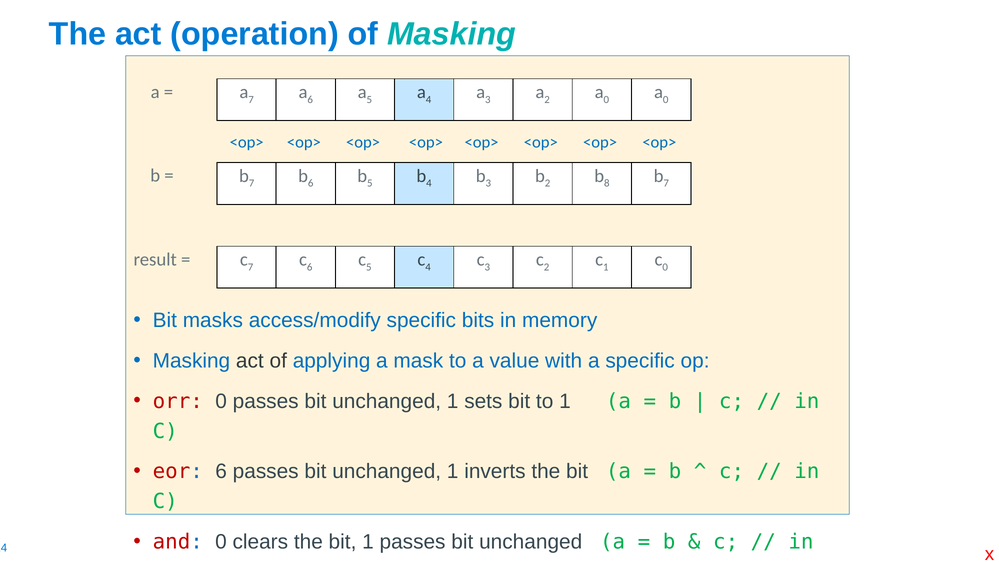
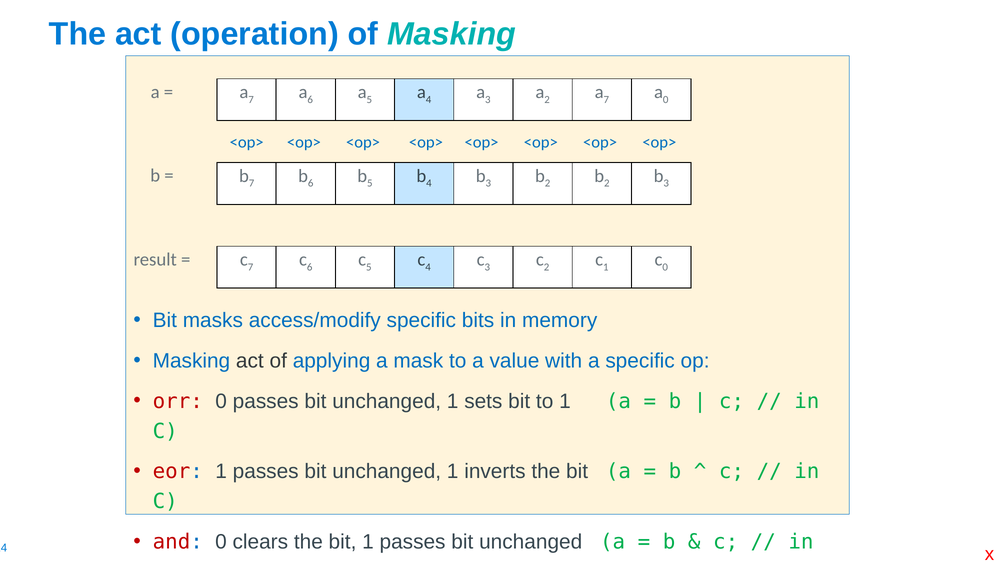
0: 0 -> 7 (606, 100)
8: 8 -> 2 (607, 183)
7: 7 -> 3 (666, 183)
eor 6: 6 -> 1 (221, 472)
